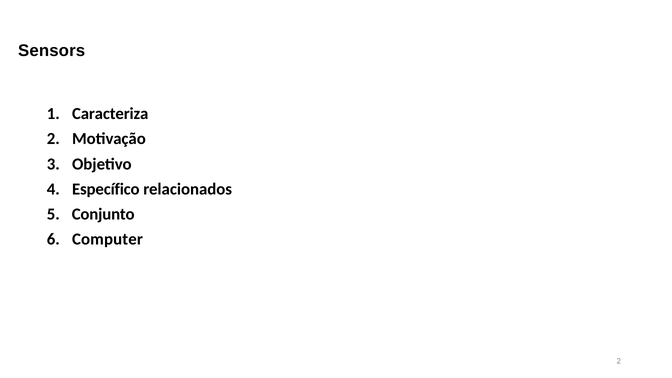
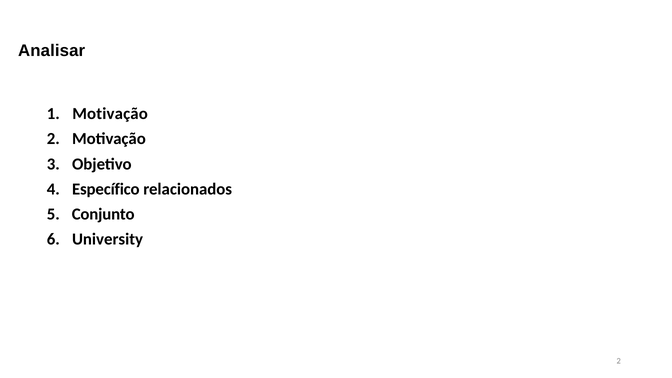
Sensors: Sensors -> Analisar (52, 51)
Caracteriza: Caracteriza -> Motivação (110, 114)
Computer: Computer -> University (108, 239)
